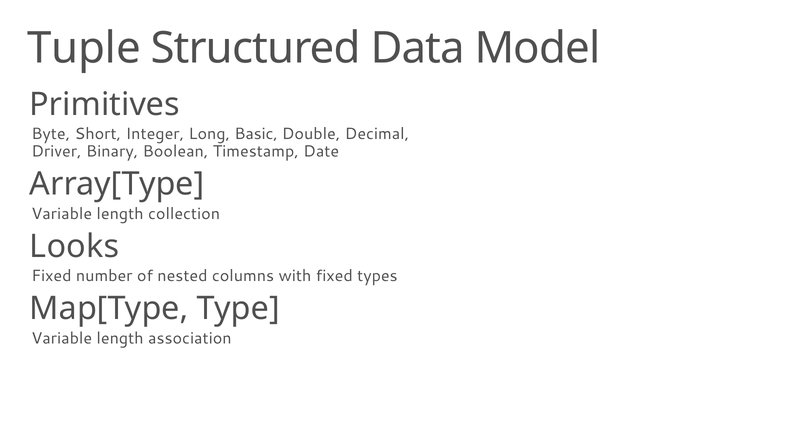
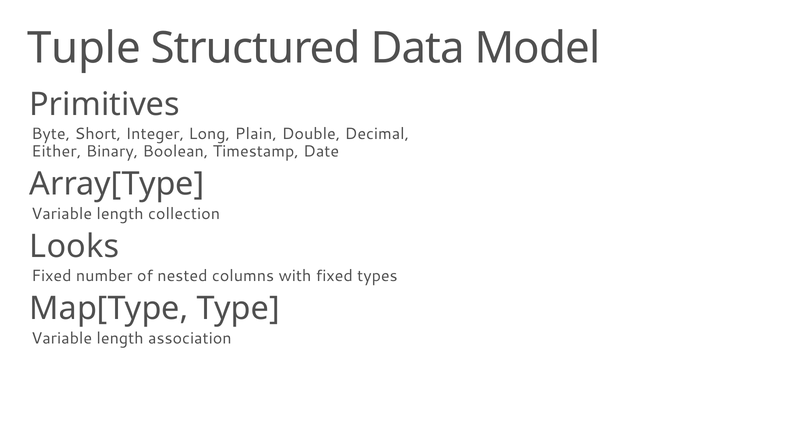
Basic: Basic -> Plain (256, 134)
Driver: Driver -> Either (56, 151)
